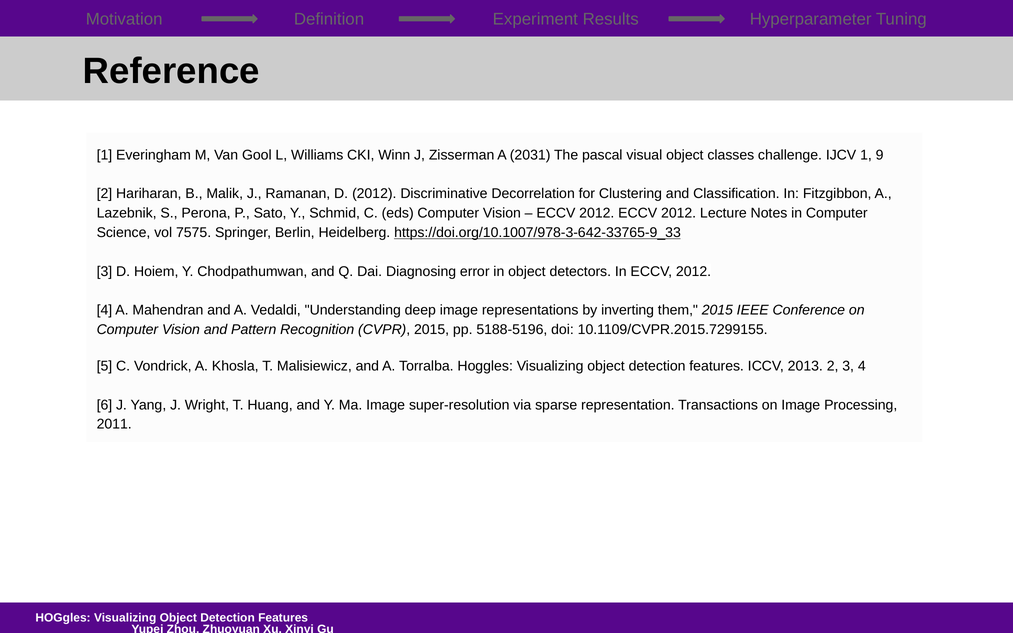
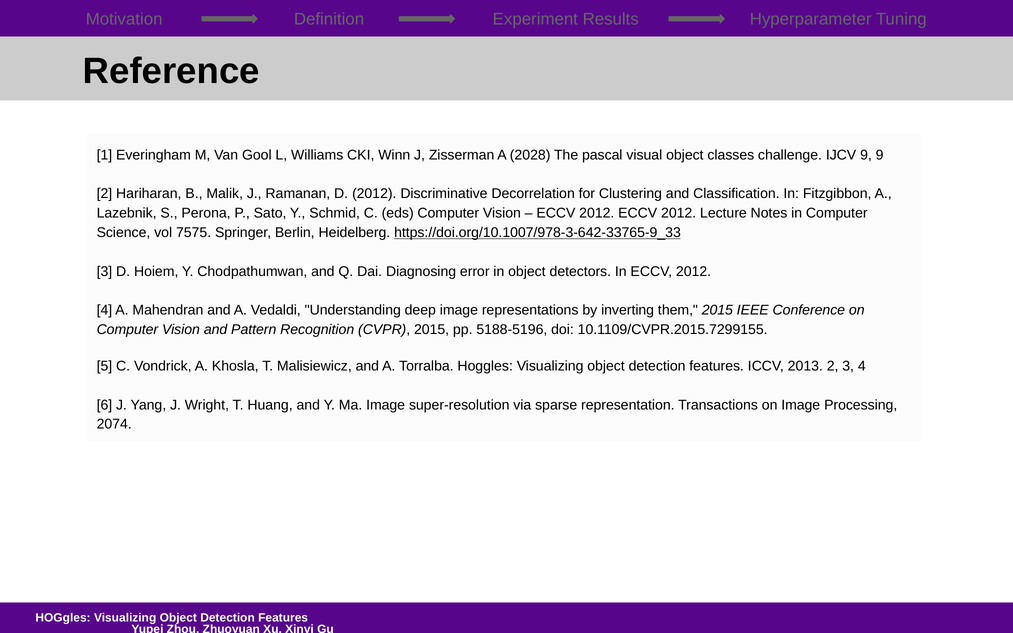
2031: 2031 -> 2028 (530, 155)
IJCV 1: 1 -> 9 (866, 155)
2011: 2011 -> 2074 (114, 424)
